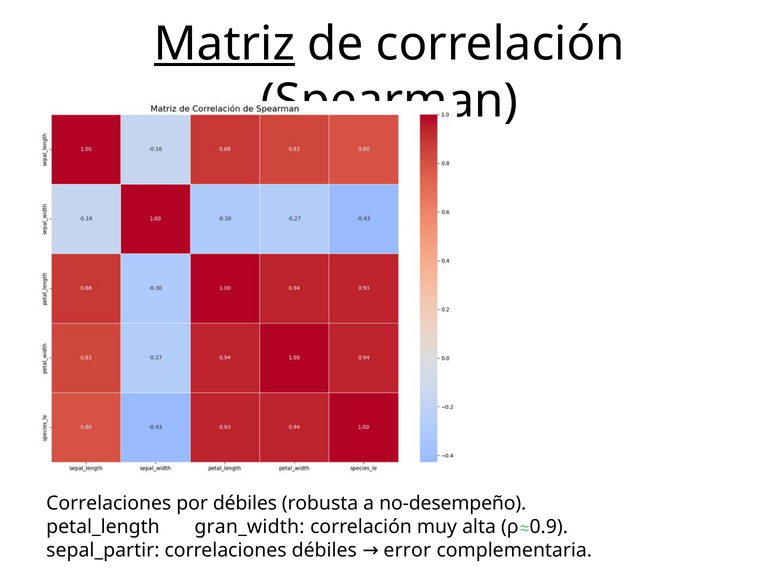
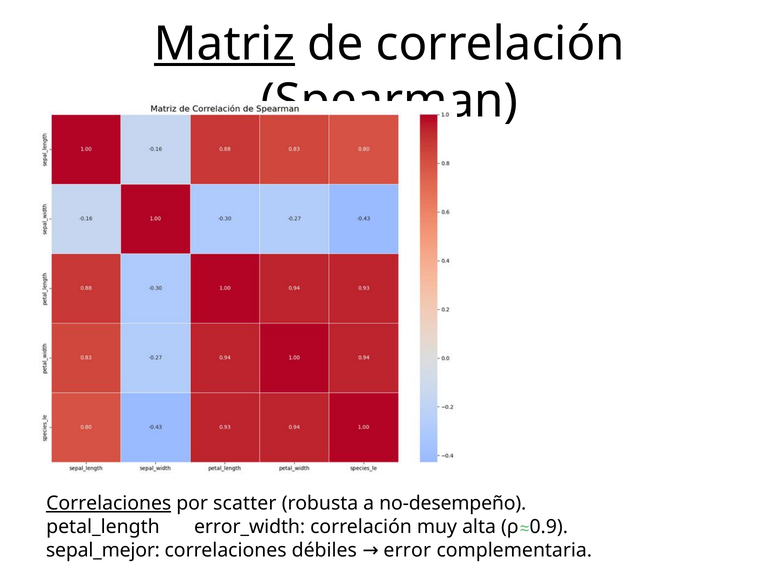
Correlaciones underline: none -> present (109, 504)
por débiles: débiles -> scatter (245, 504)
gran_width: gran_width -> error_width (250, 527)
sepal_partir: sepal_partir -> sepal_mejor (103, 550)
